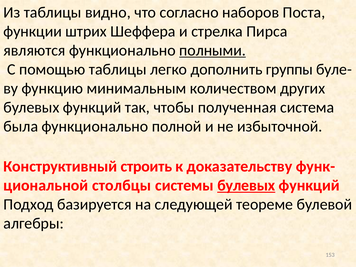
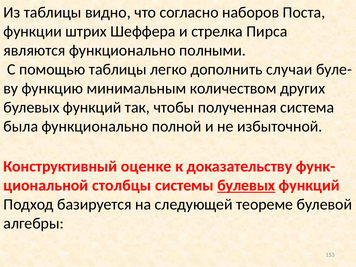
полными underline: present -> none (213, 50)
группы: группы -> случаи (289, 69)
строить: строить -> оценке (146, 166)
